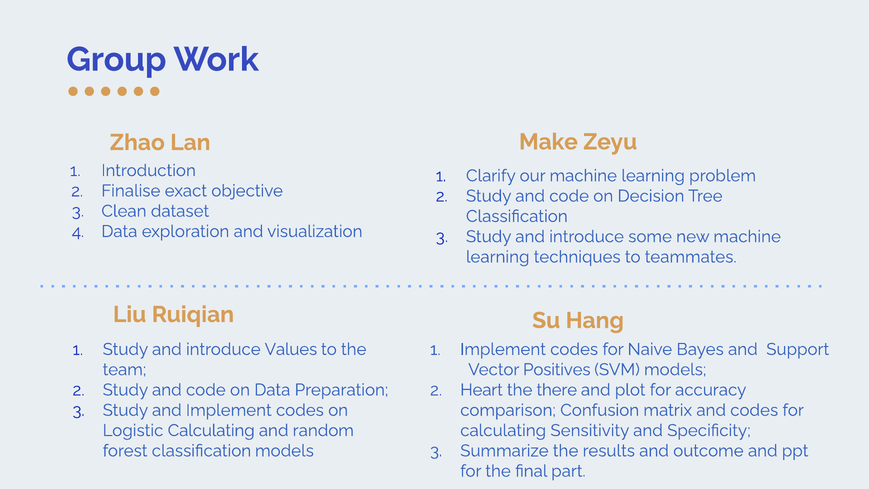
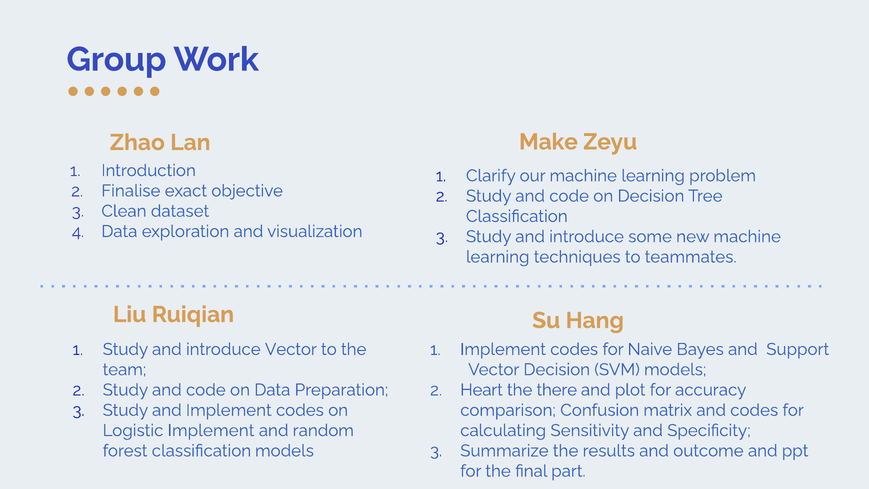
introduce Values: Values -> Vector (291, 349)
Vector Positives: Positives -> Decision (557, 369)
Logistic Calculating: Calculating -> Implement (211, 430)
